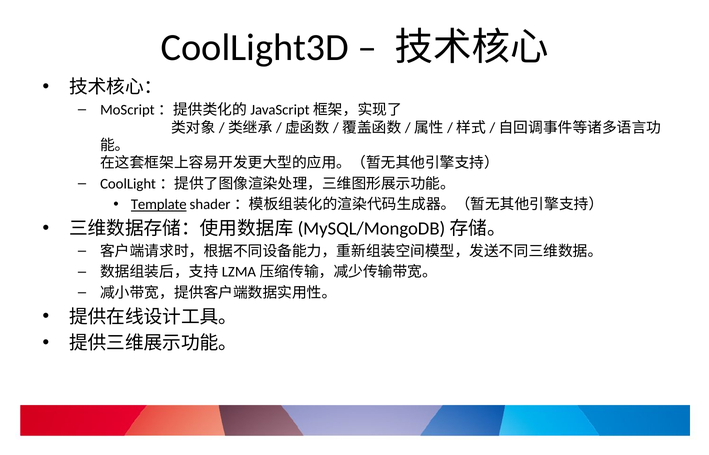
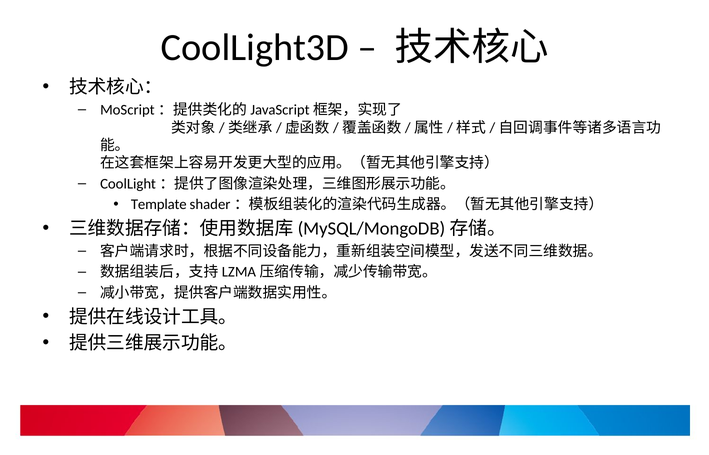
Template underline: present -> none (159, 204)
